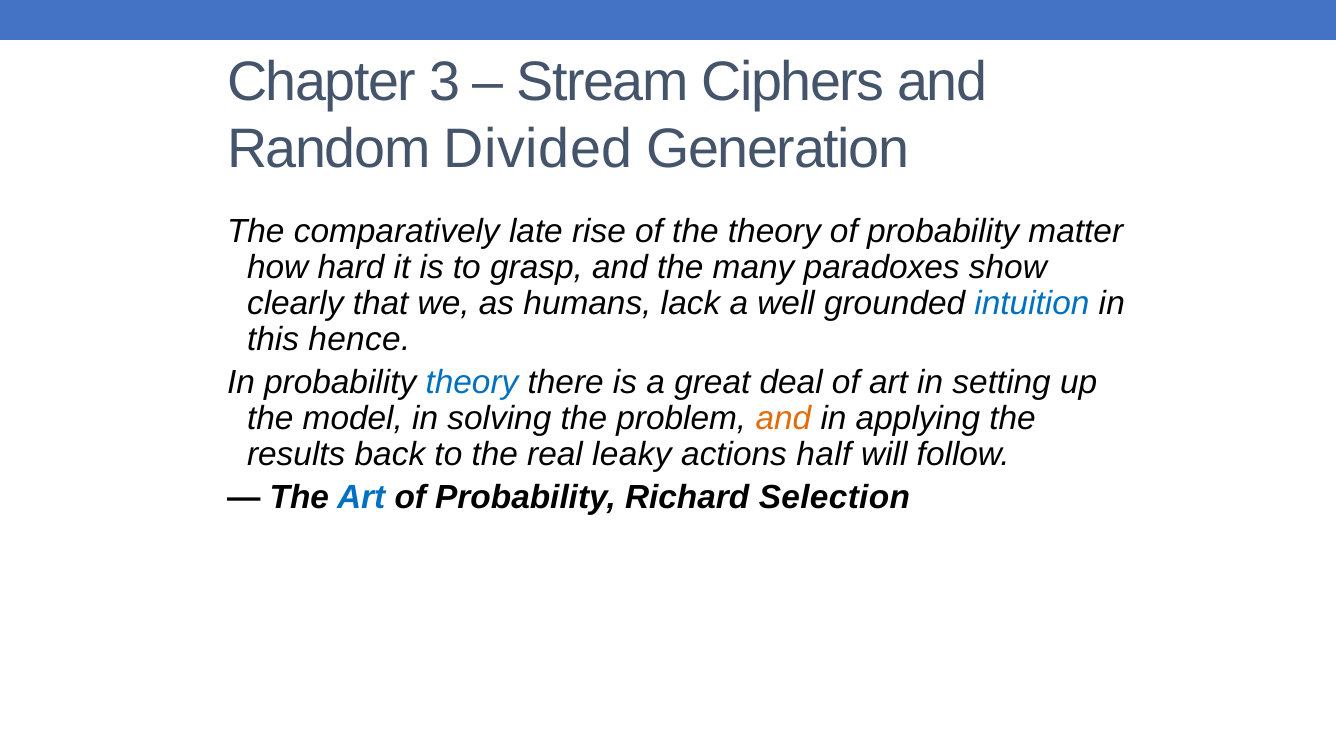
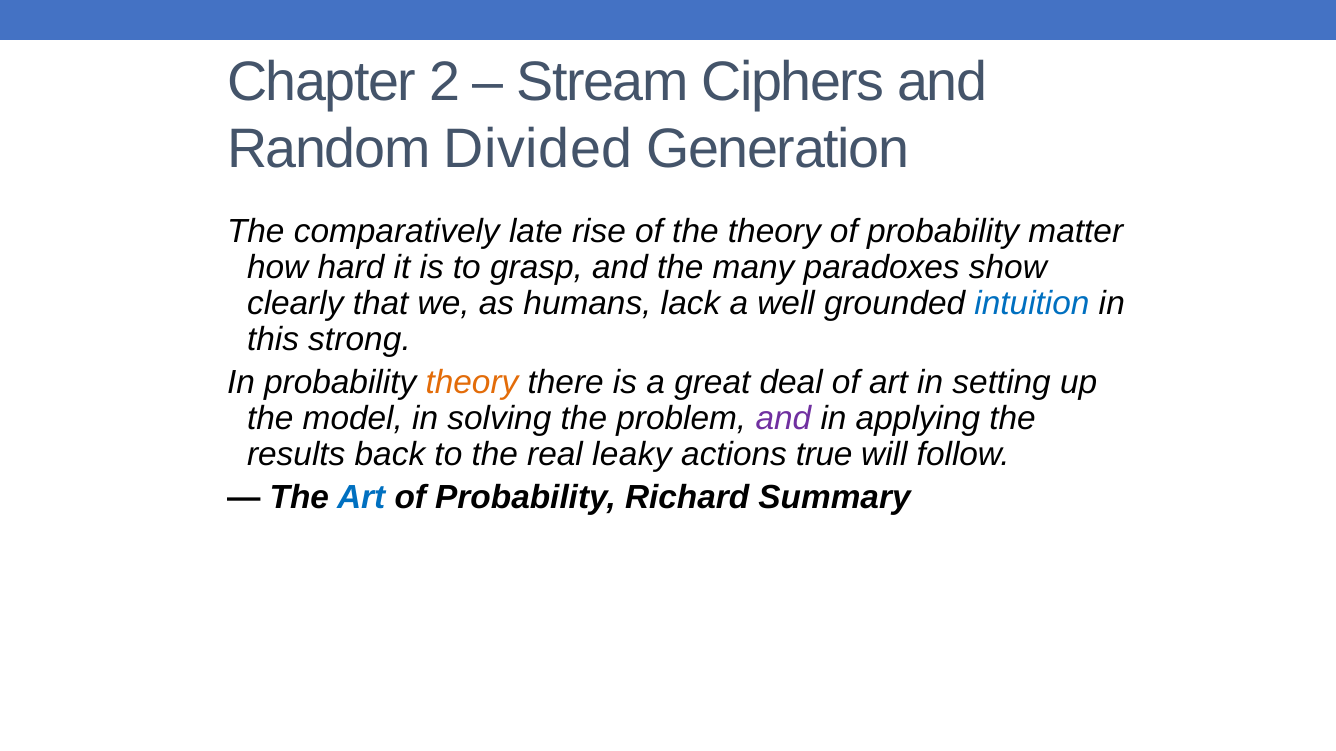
3: 3 -> 2 (445, 82)
hence: hence -> strong (359, 340)
theory colour: blue -> orange (472, 383)
and colour: orange -> purple (783, 419)
half: half -> true (824, 455)
Selection: Selection -> Summary (835, 497)
